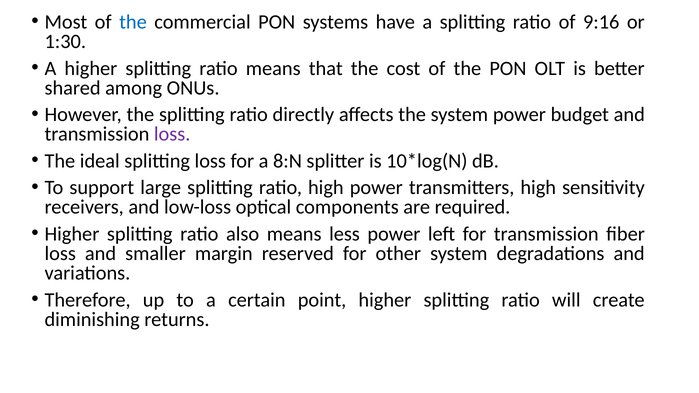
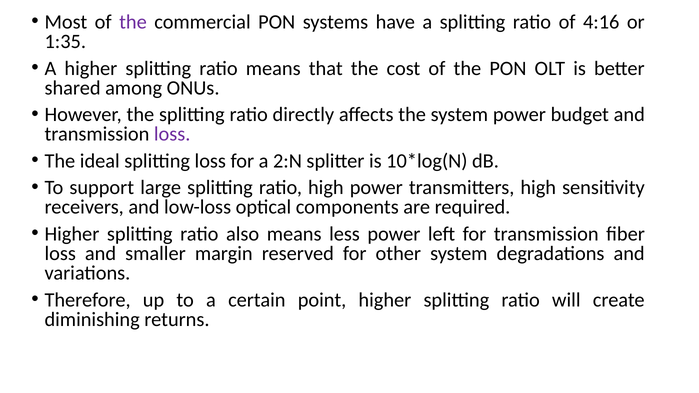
the colour: blue -> purple (133, 22)
9:16: 9:16 -> 4:16 (601, 22)
1:30: 1:30 -> 1:35 (65, 42)
8:N: 8:N -> 2:N (287, 161)
